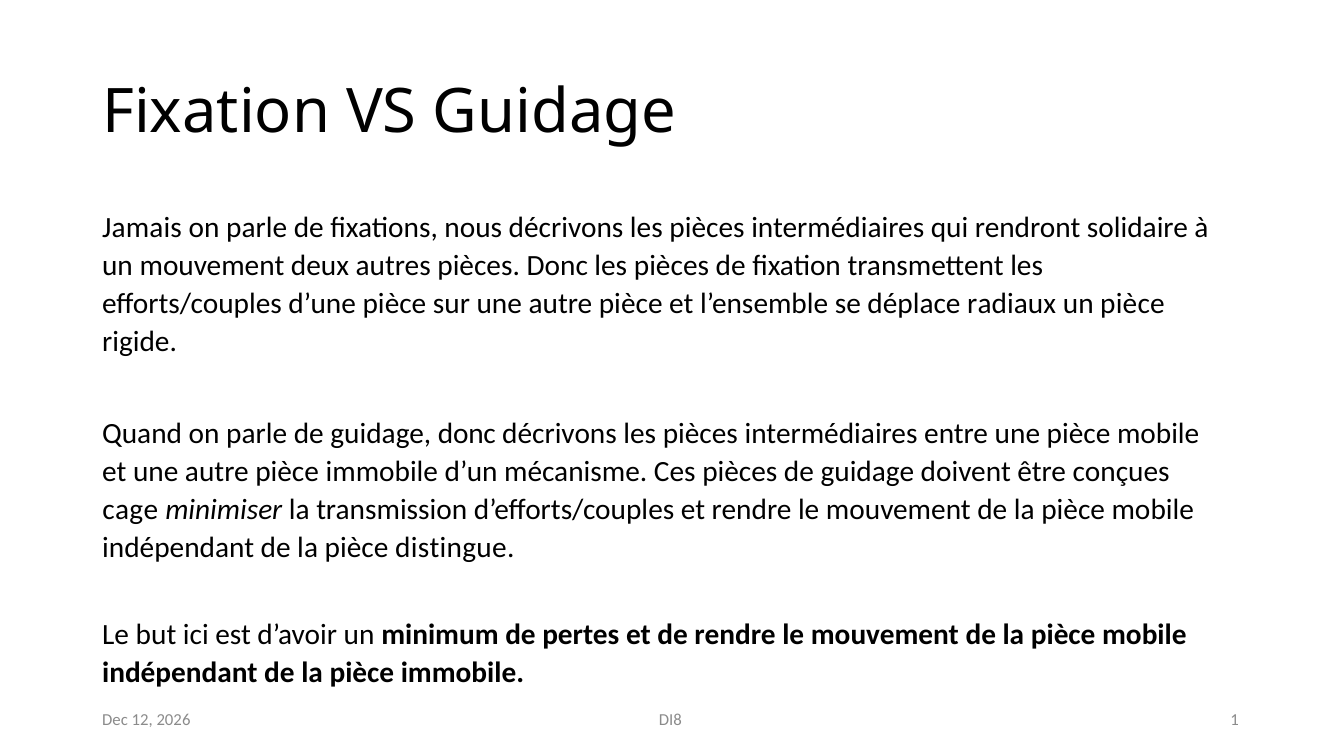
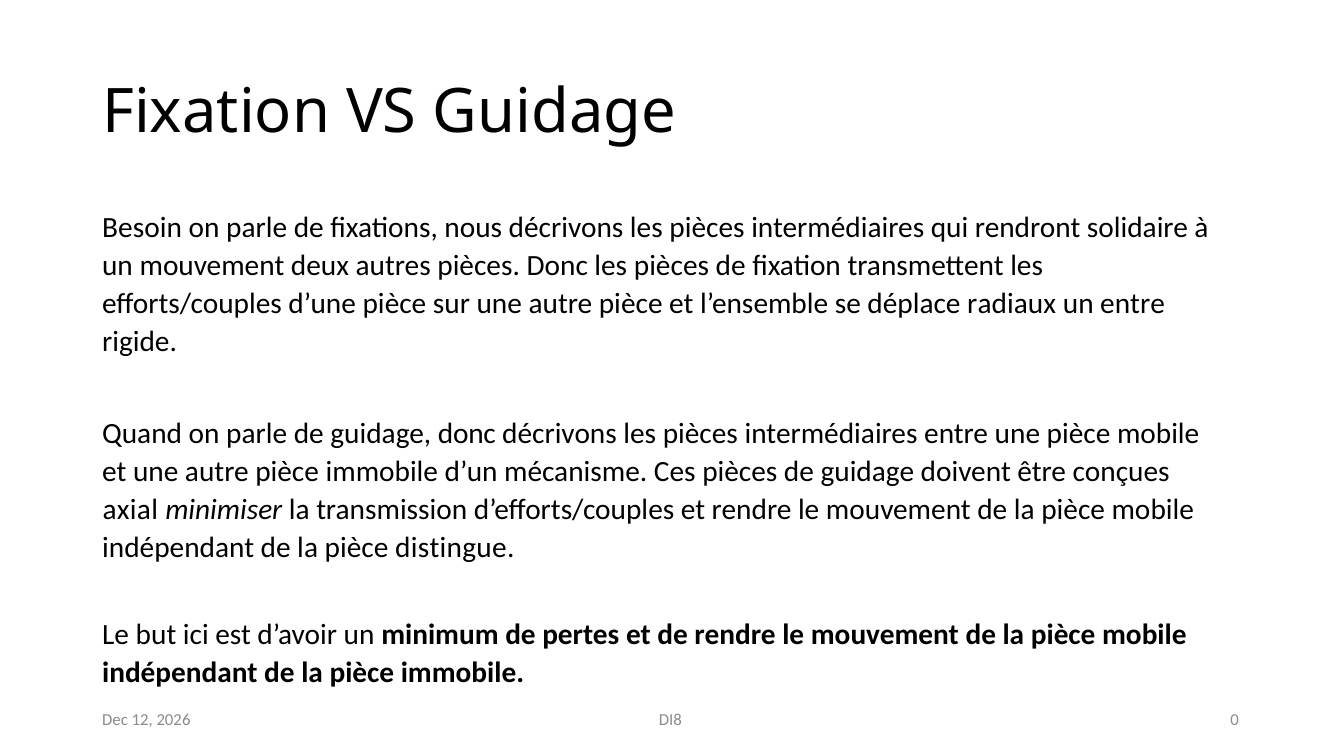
Jamais: Jamais -> Besoin (142, 228)
un pièce: pièce -> entre (1133, 304)
cage: cage -> axial (130, 510)
1: 1 -> 0 (1235, 720)
